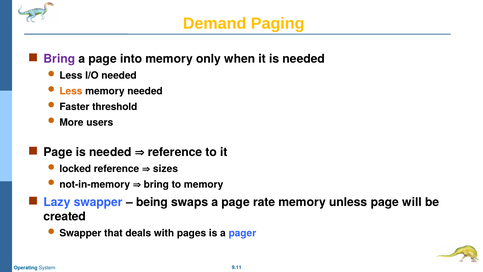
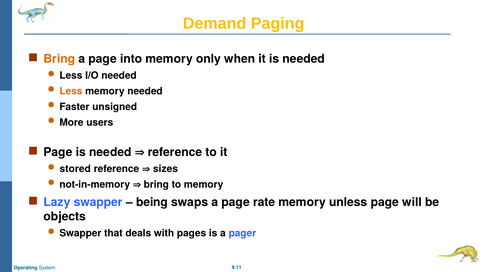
Bring colour: purple -> orange (59, 59)
threshold: threshold -> unsigned (115, 107)
locked: locked -> stored (75, 169)
created: created -> objects (65, 216)
